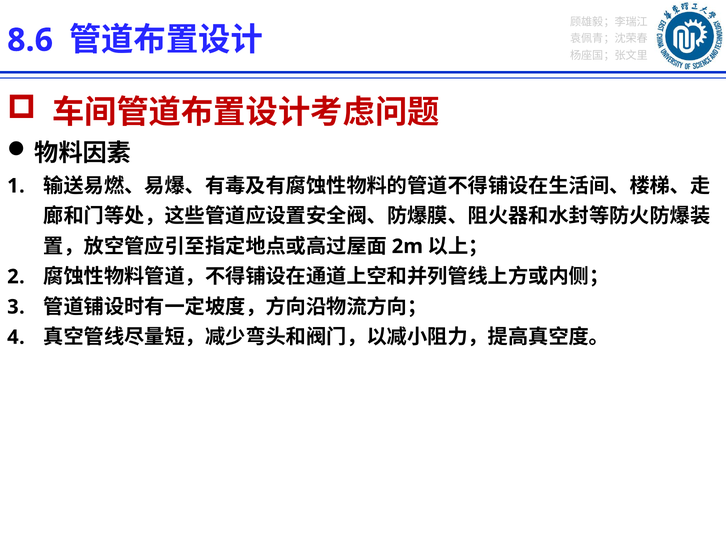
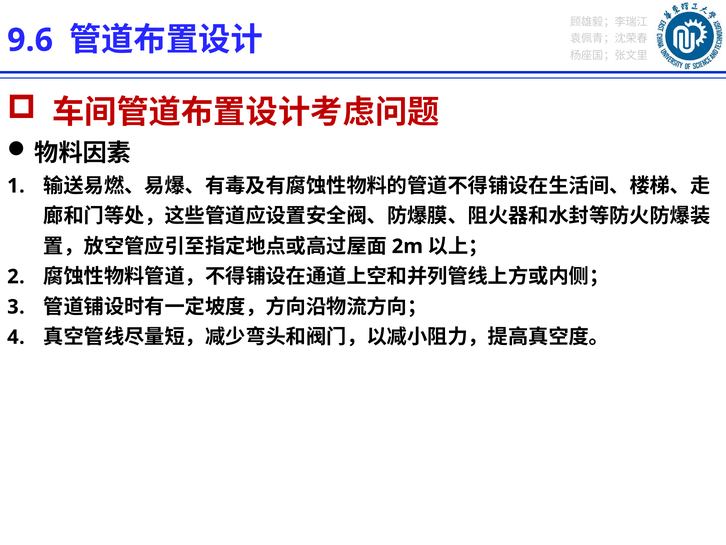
8.6: 8.6 -> 9.6 (30, 40)
